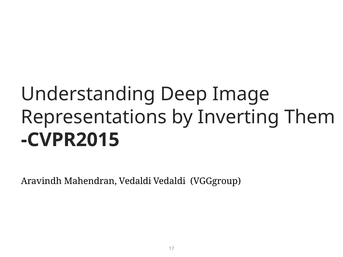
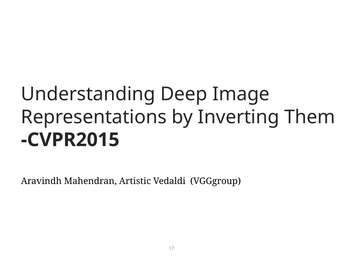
Mahendran Vedaldi: Vedaldi -> Artistic (135, 181)
